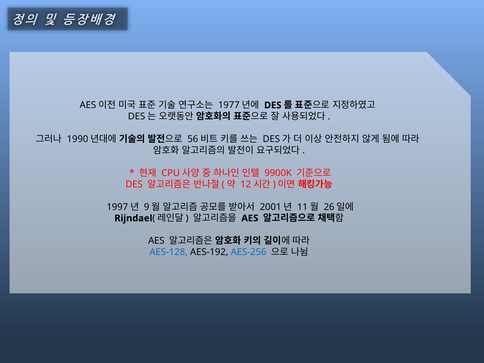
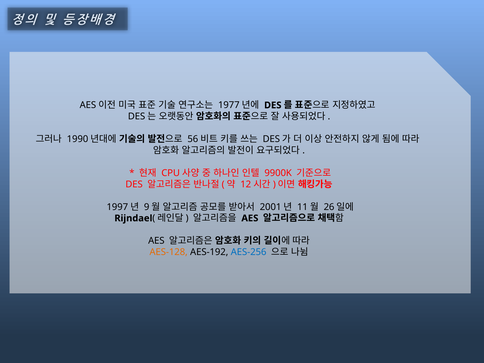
AES-128 colour: blue -> orange (169, 252)
